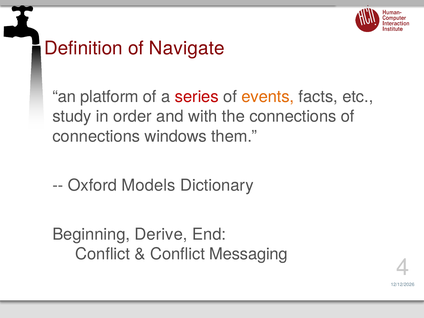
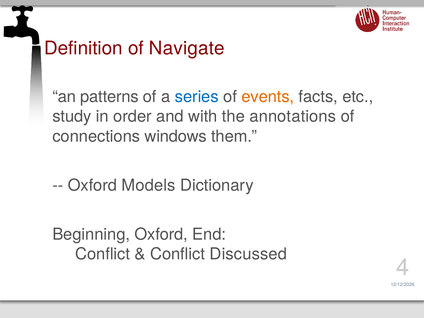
platform: platform -> patterns (110, 97)
series colour: red -> blue (197, 97)
the connections: connections -> annotations (293, 116)
Beginning Derive: Derive -> Oxford (161, 234)
Messaging: Messaging -> Discussed (248, 254)
